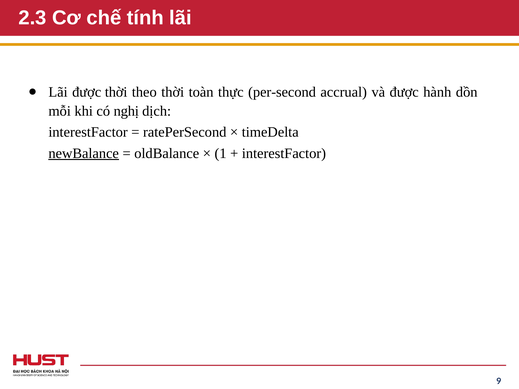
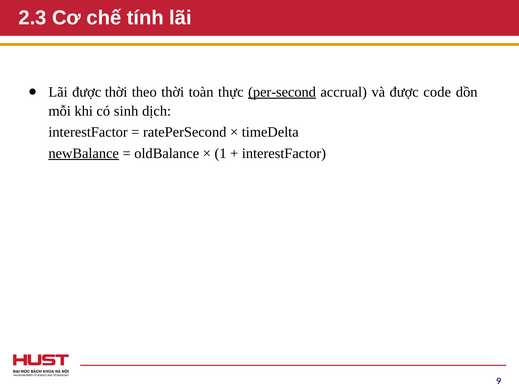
per-second underline: none -> present (282, 92)
hành: hành -> code (437, 92)
nghị: nghị -> sinh (126, 111)
